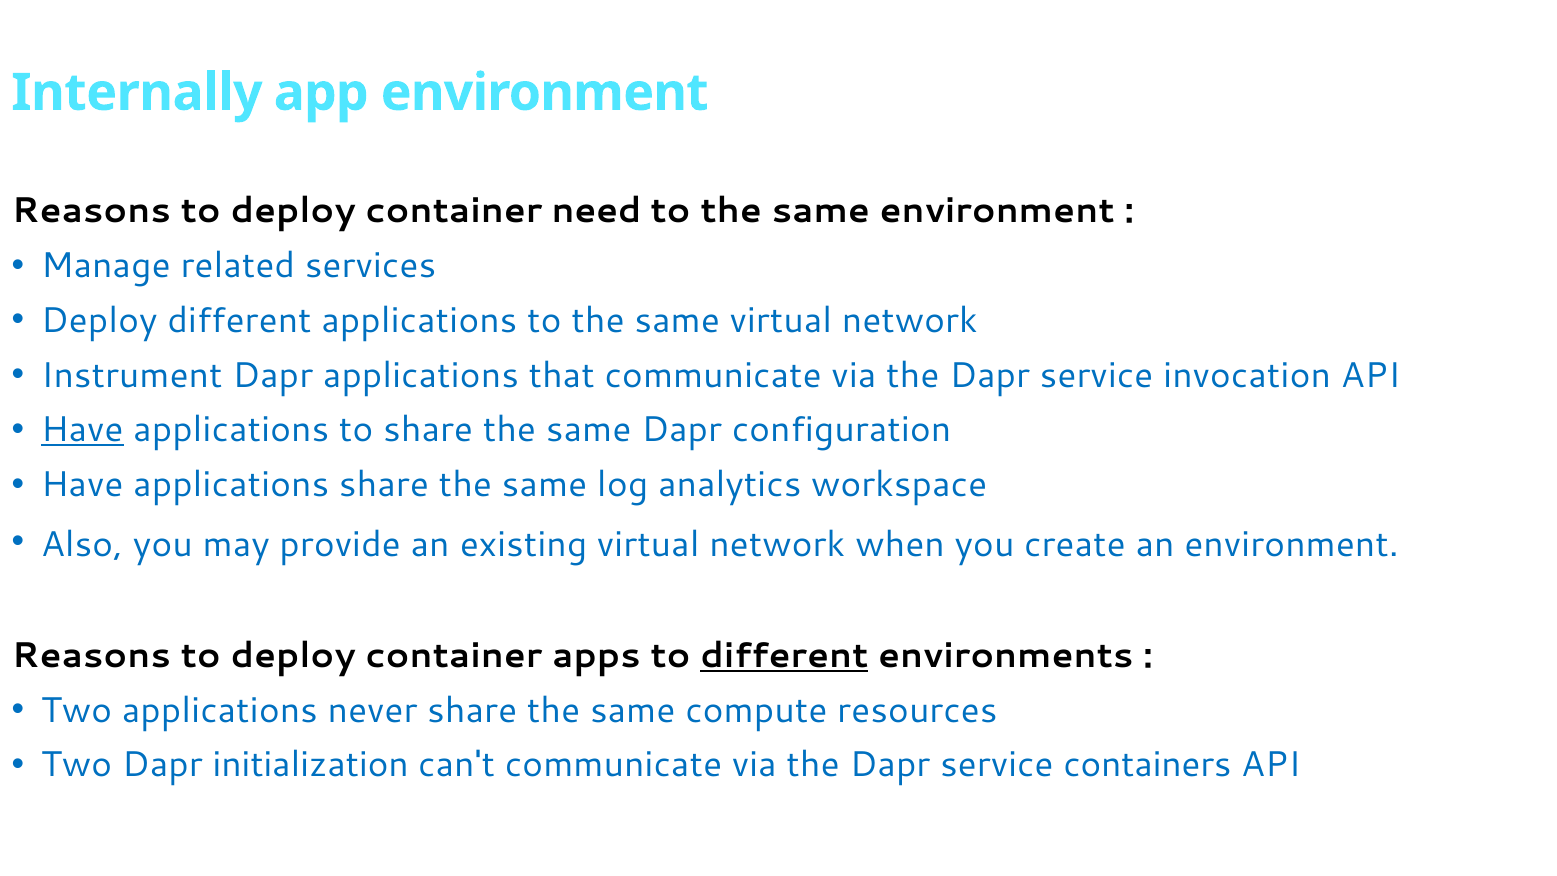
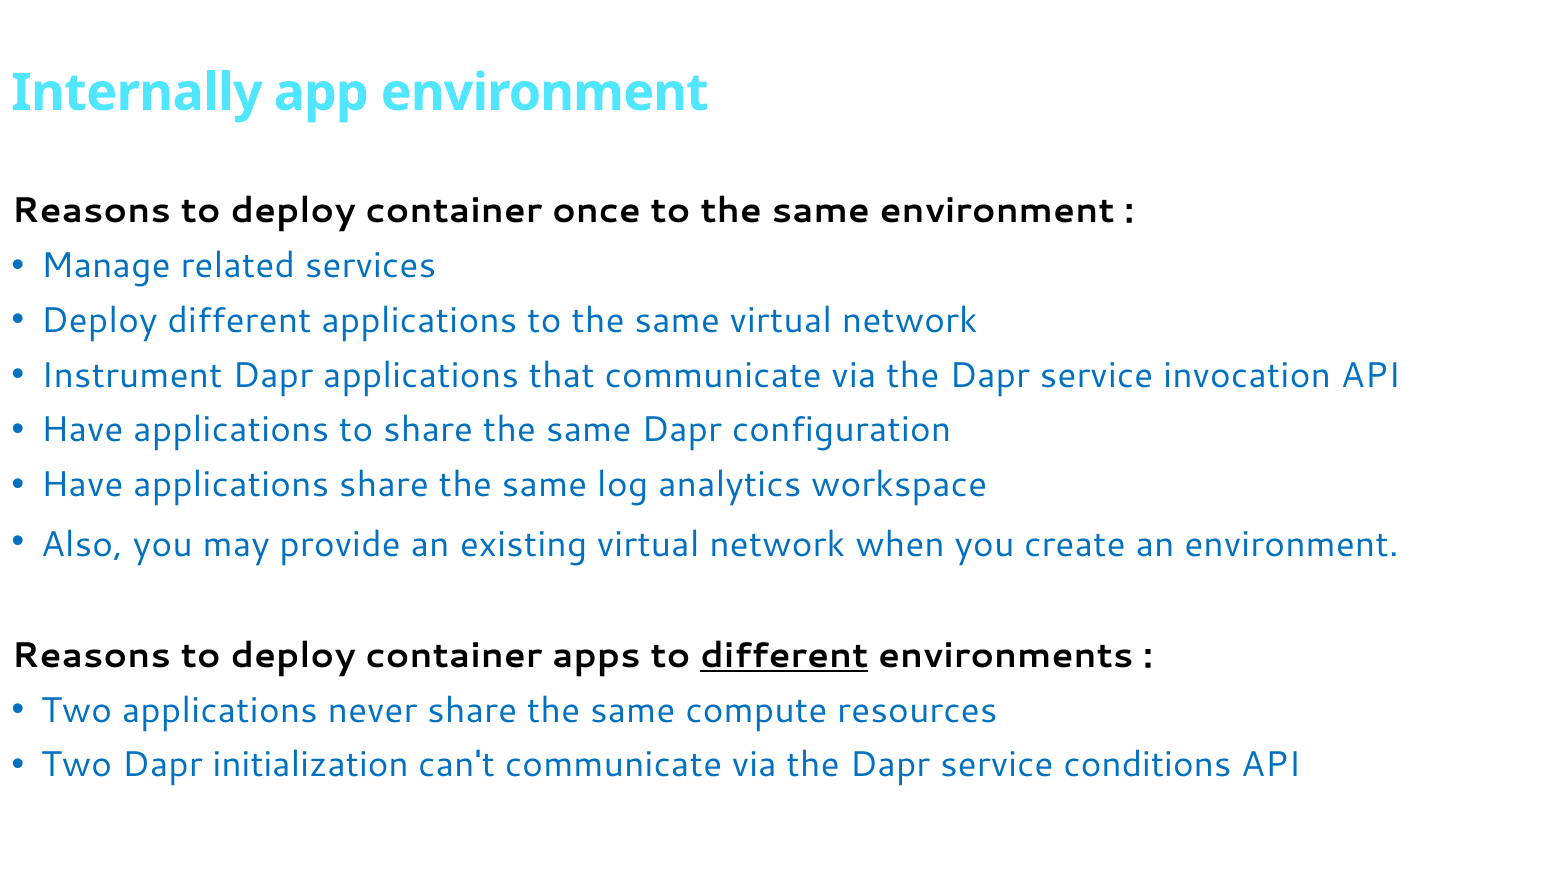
need: need -> once (597, 211)
Have underline: present -> none (82, 430)
containers: containers -> conditions (1147, 765)
